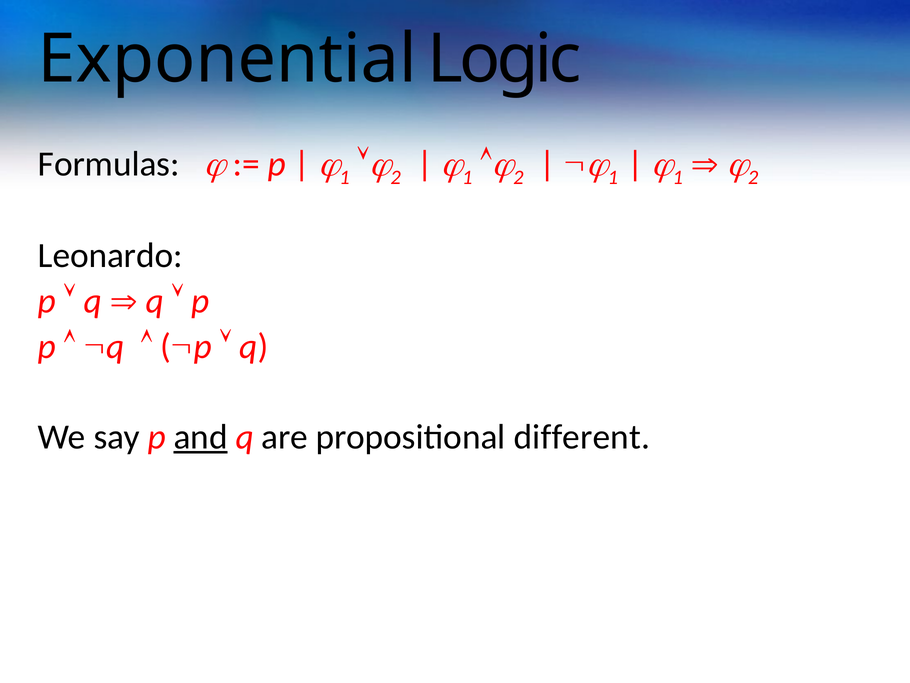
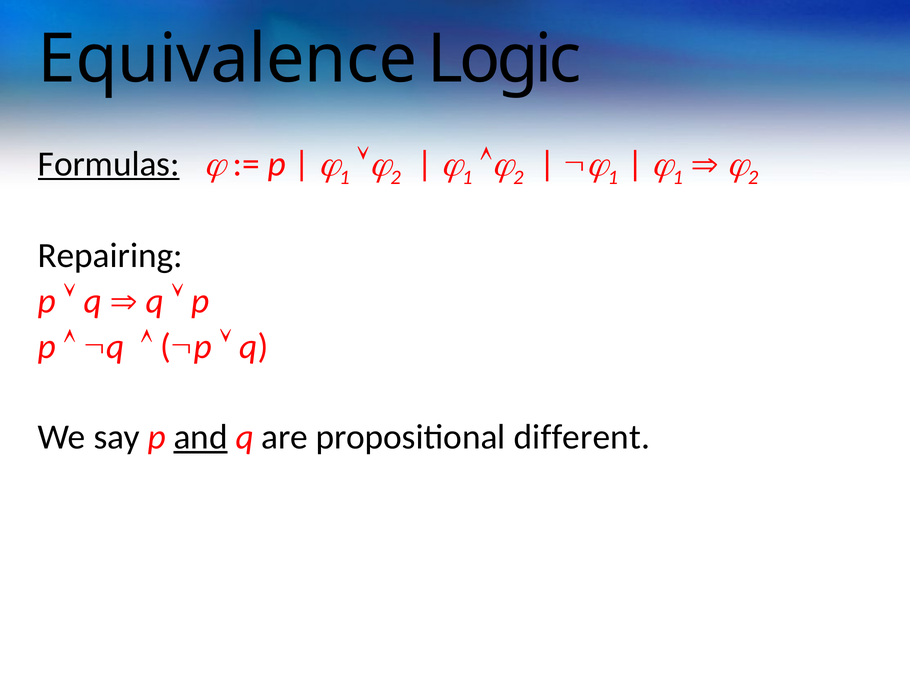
Exponential: Exponential -> Equivalence (228, 59)
Formulas underline: none -> present (109, 164)
Leonardo: Leonardo -> Repairing (110, 255)
